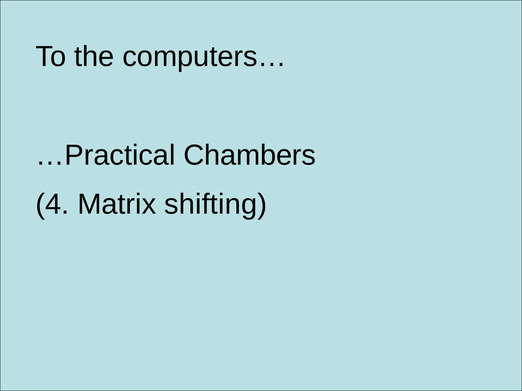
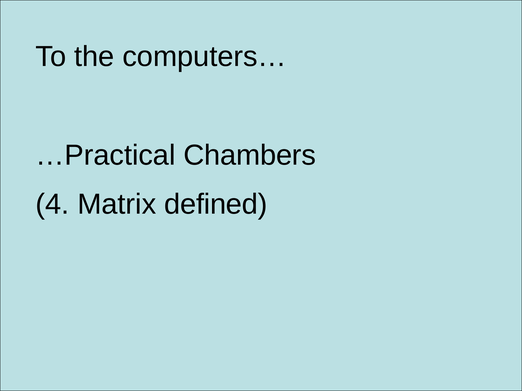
shifting: shifting -> defined (216, 205)
